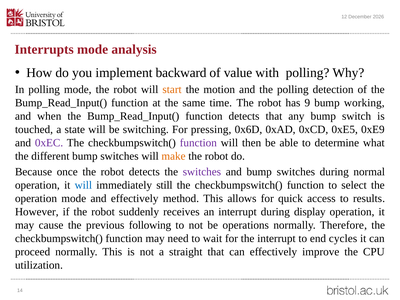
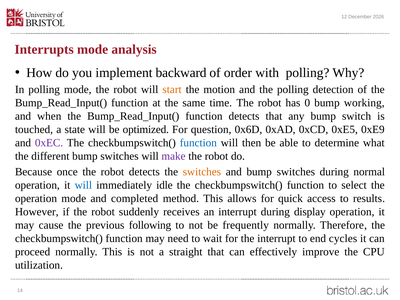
value: value -> order (238, 73)
9: 9 -> 0 (307, 103)
switching: switching -> optimized (146, 129)
pressing: pressing -> question (211, 129)
function colour: purple -> blue (198, 143)
make colour: orange -> purple (174, 156)
switches colour: purple -> orange (202, 172)
still: still -> idle (164, 185)
and effectively: effectively -> completed (135, 198)
operations: operations -> frequently (246, 225)
